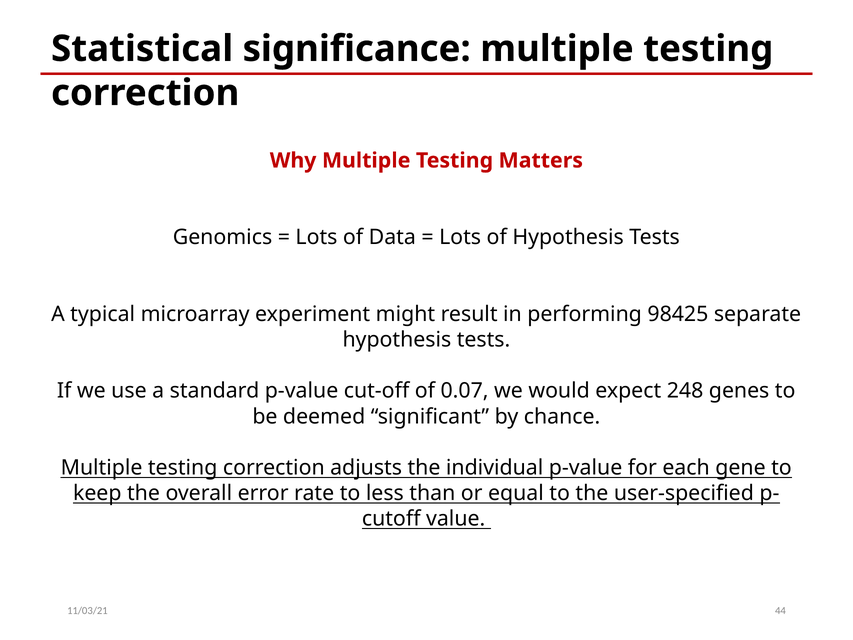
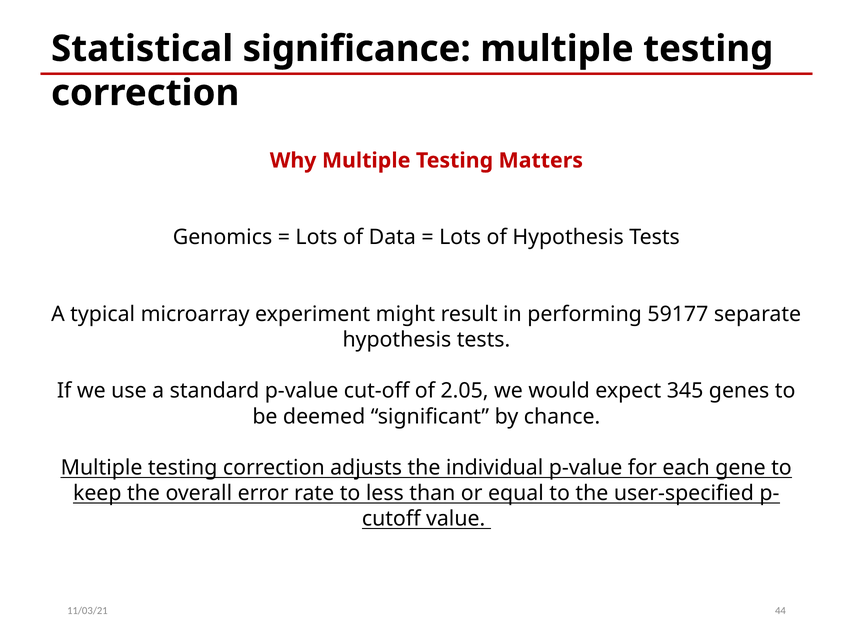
98425: 98425 -> 59177 (678, 314)
0.07: 0.07 -> 2.05 (465, 391)
248: 248 -> 345 (685, 391)
